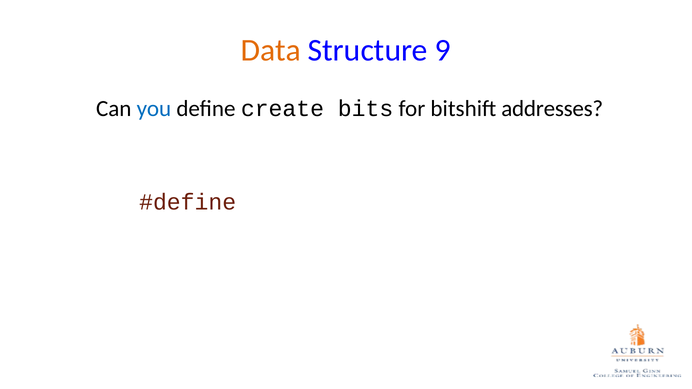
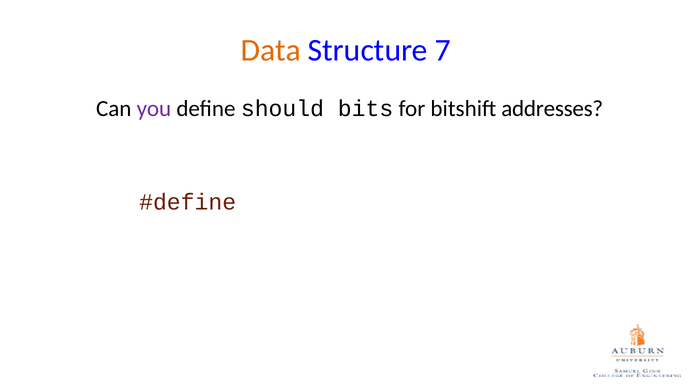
9: 9 -> 7 (443, 50)
you colour: blue -> purple (154, 109)
create: create -> should (282, 109)
